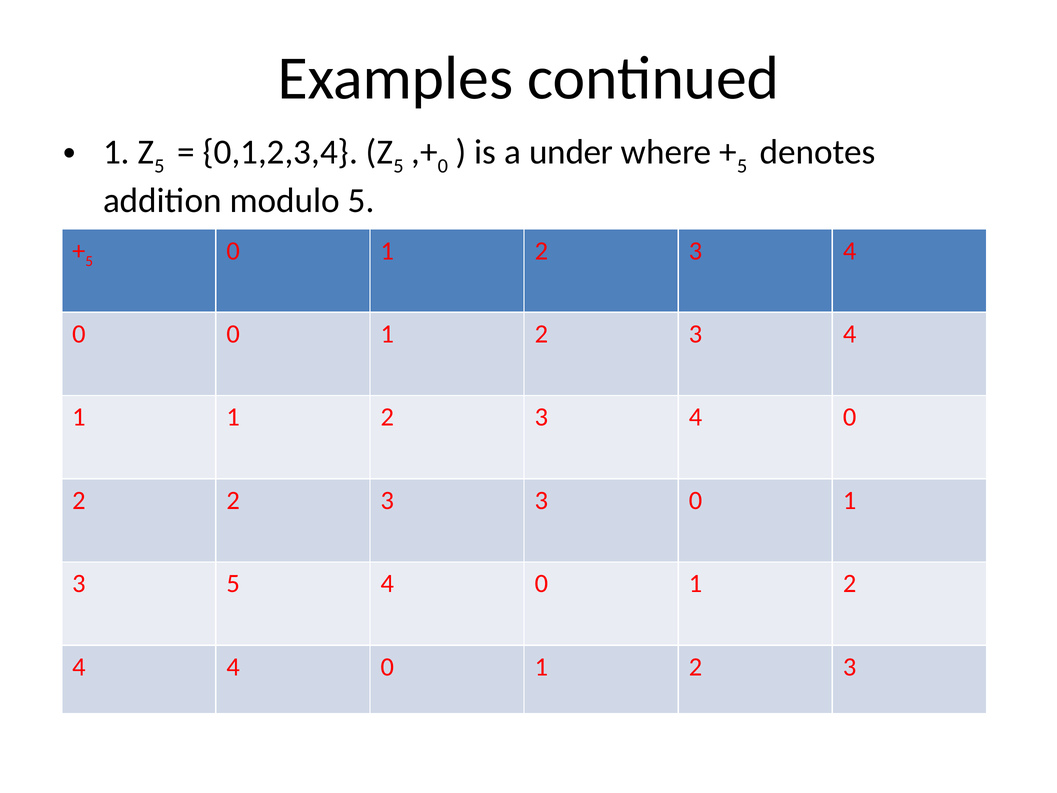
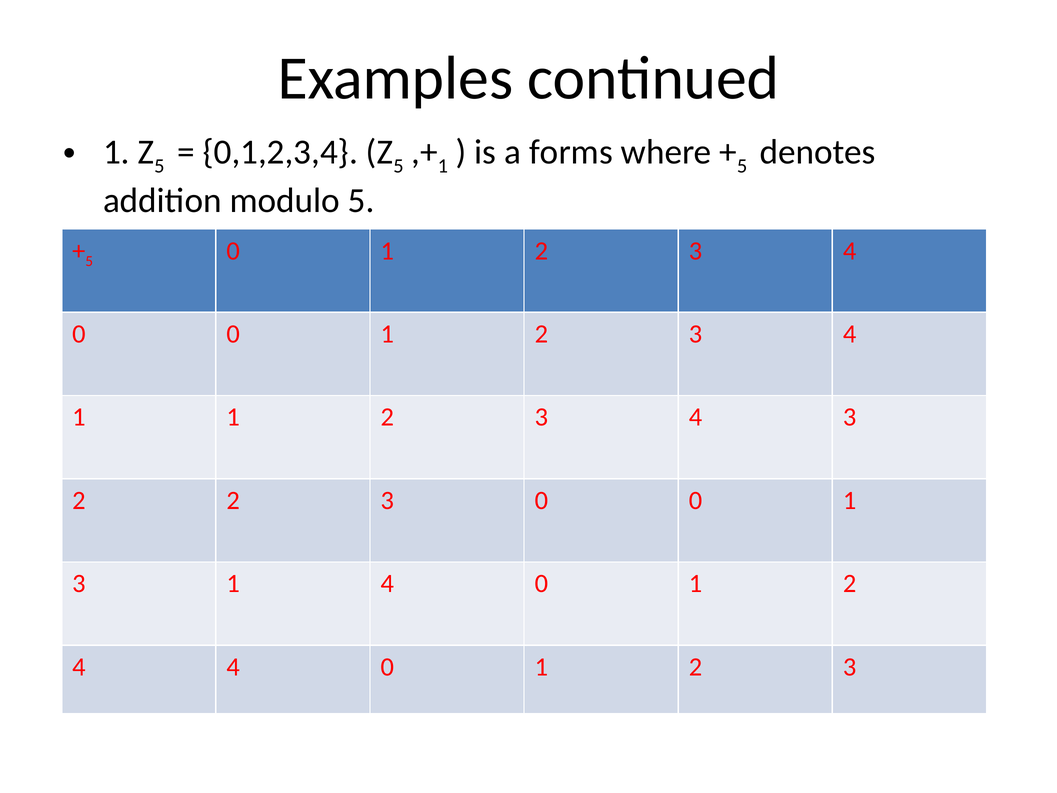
0: 0 -> 1 (443, 166)
under: under -> forms (571, 152)
0: 0 -> 3 (850, 417)
3 3: 3 -> 0 (541, 500)
3 5: 5 -> 1 (233, 583)
